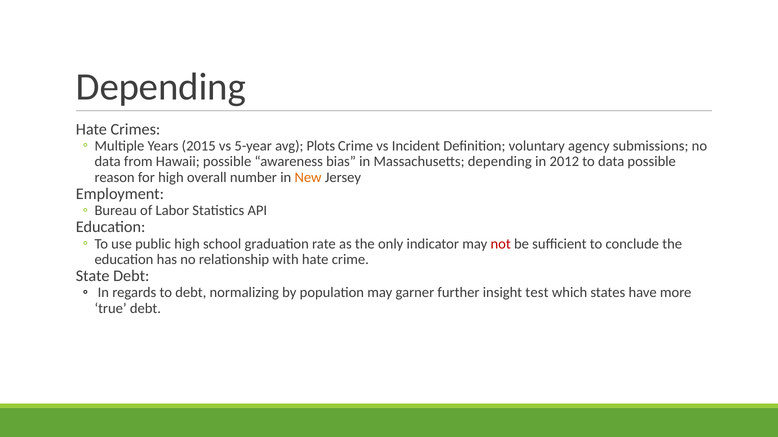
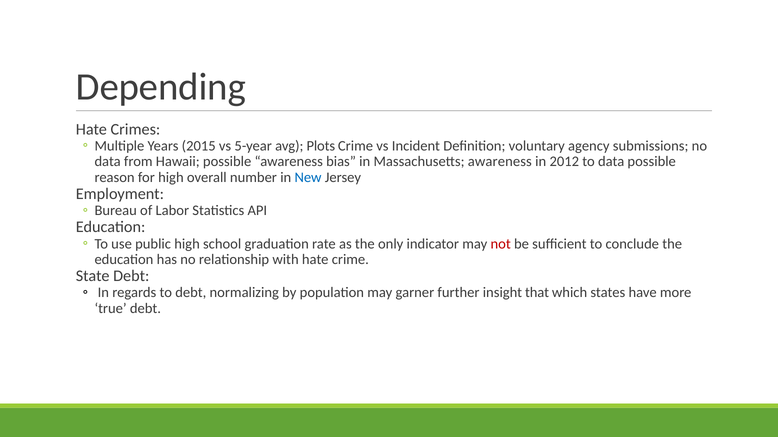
Massachusetts depending: depending -> awareness (500, 162)
New colour: orange -> blue (308, 178)
test: test -> that (537, 293)
